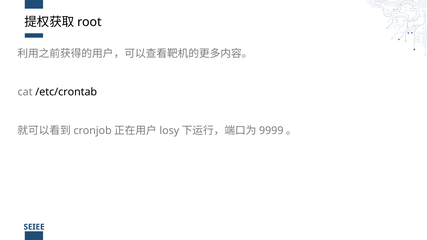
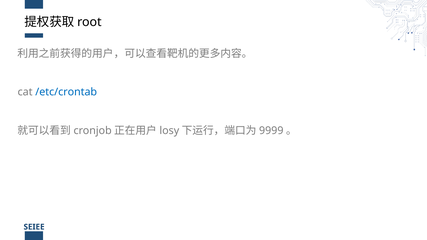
/etc/crontab colour: black -> blue (66, 92)
